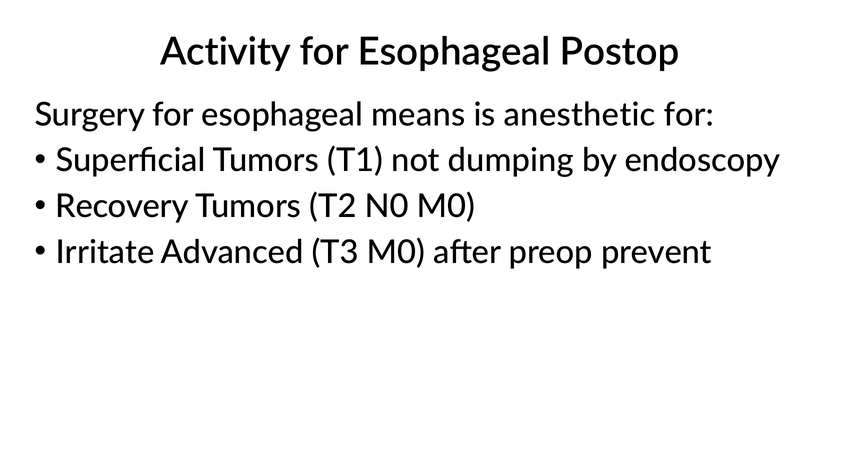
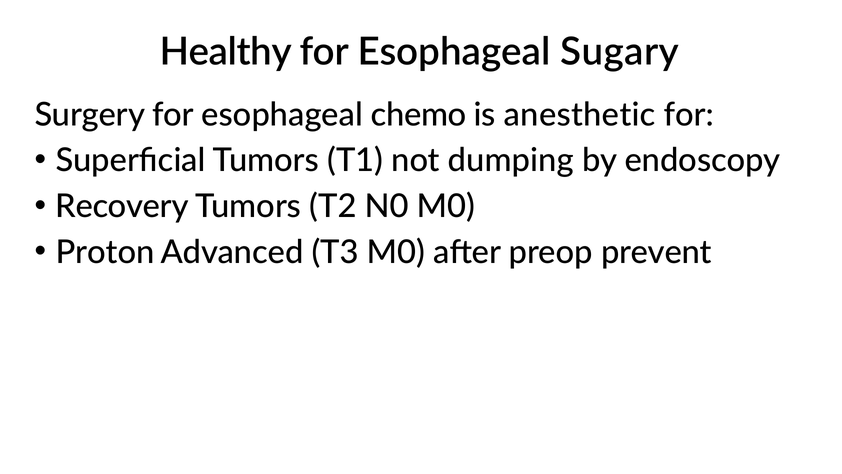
Activity: Activity -> Healthy (226, 52)
Postop: Postop -> Sugary (620, 52)
means: means -> chemo (419, 115)
Irritate: Irritate -> Proton (105, 252)
